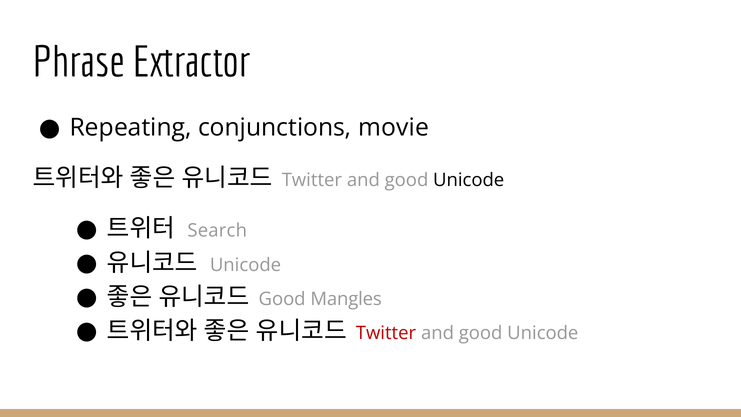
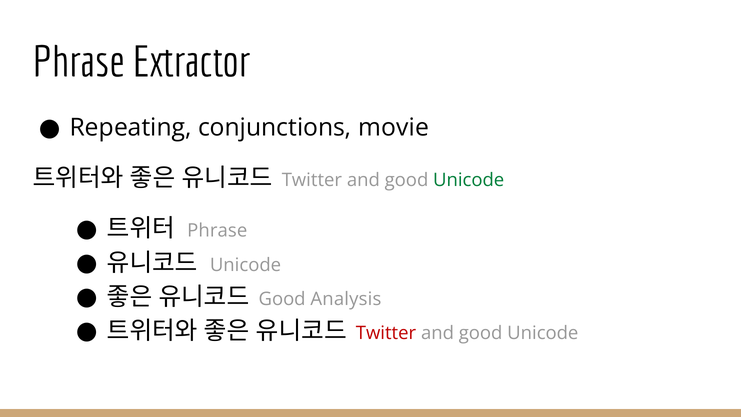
Unicode colour: black -> green (469, 180)
Search: Search -> Phrase (217, 231)
Mangles: Mangles -> Analysis (346, 299)
